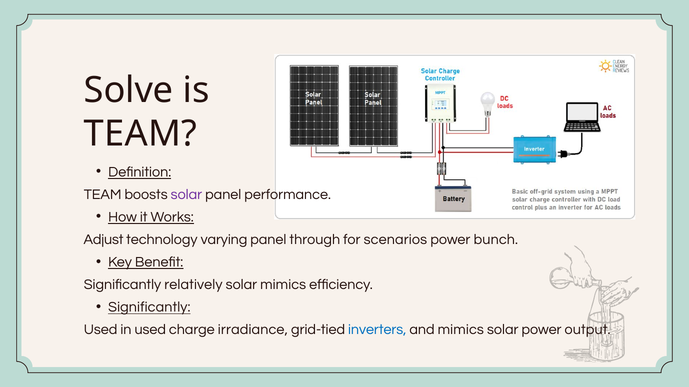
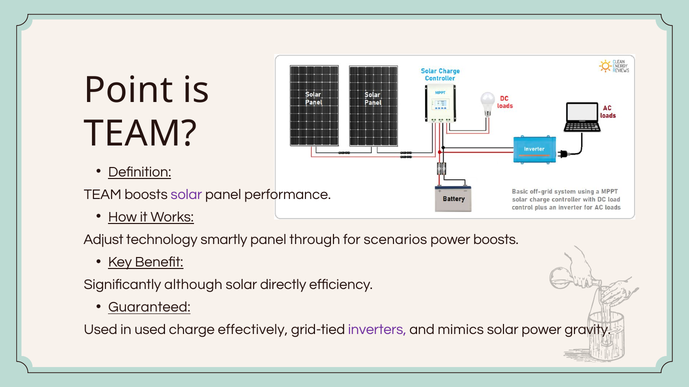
Solve: Solve -> Point (128, 90)
varying: varying -> smartly (224, 240)
power bunch: bunch -> boosts (496, 240)
relatively: relatively -> although (193, 285)
solar mimics: mimics -> directly (283, 285)
Significantly: Significantly -> Guaranteed (149, 308)
irradiance: irradiance -> effectively (253, 330)
inverters colour: blue -> purple (377, 330)
output: output -> gravity (588, 330)
